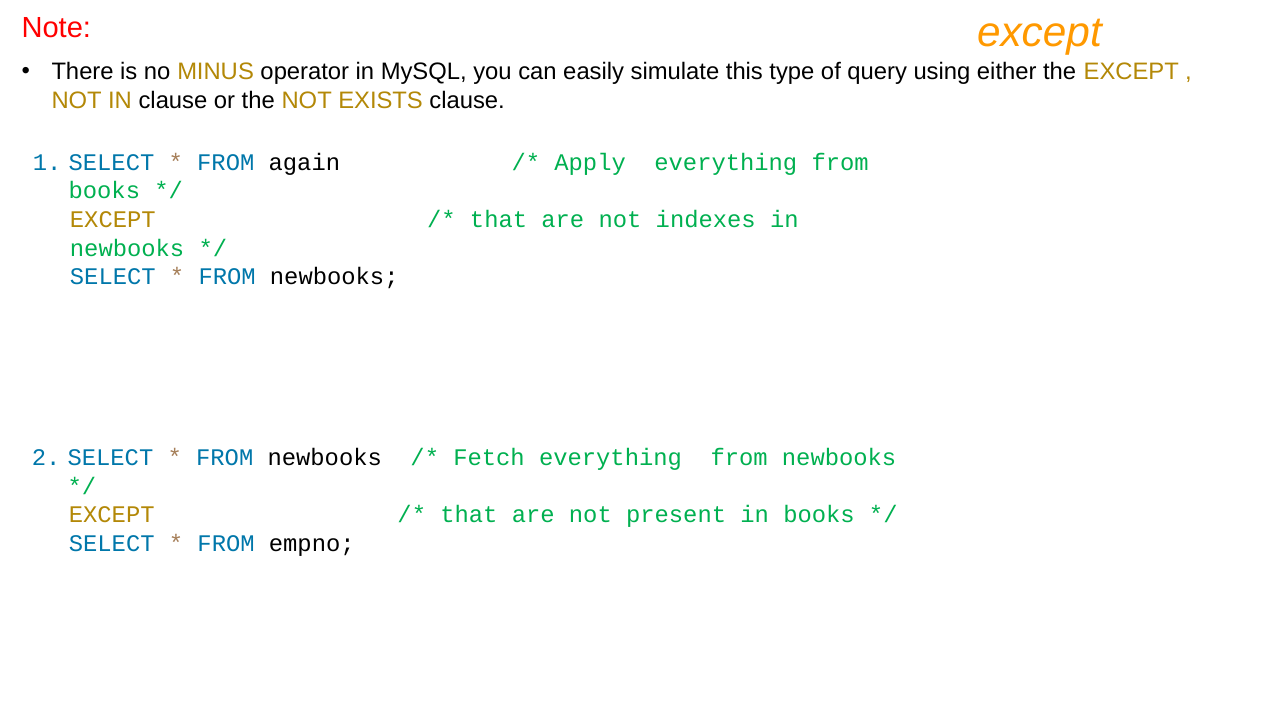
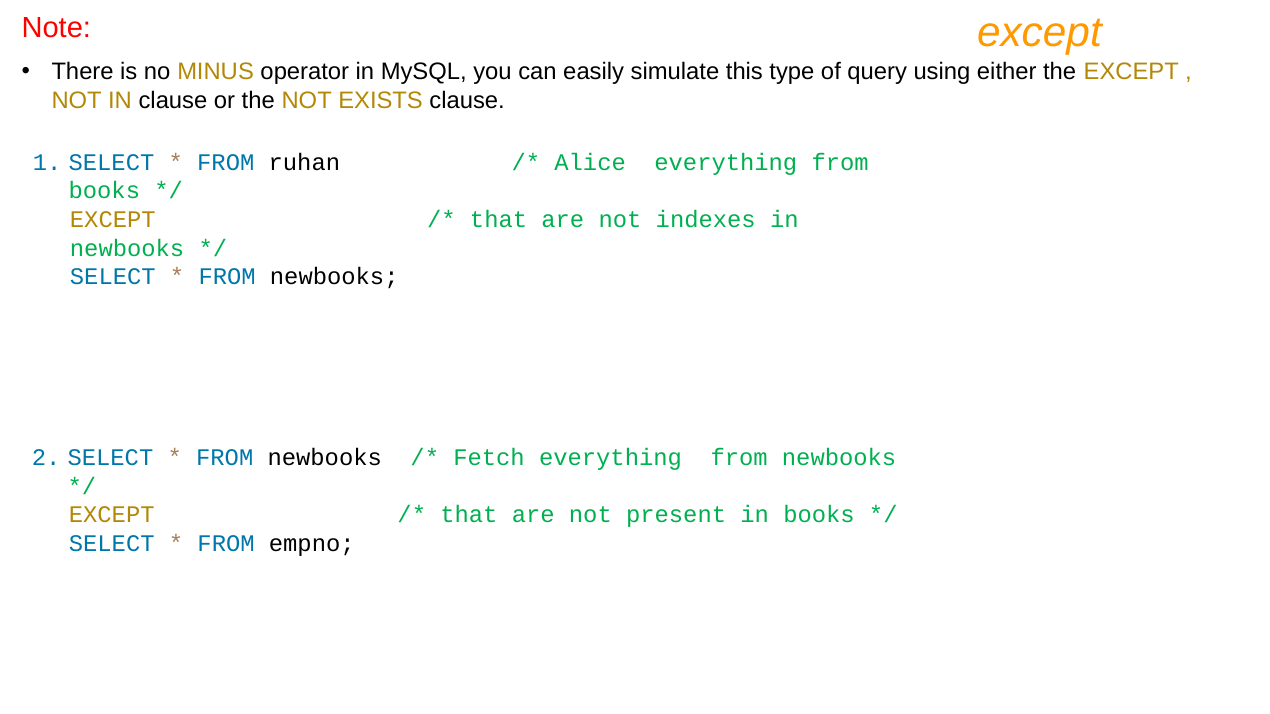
again: again -> ruhan (304, 163)
Apply: Apply -> Alice (590, 163)
